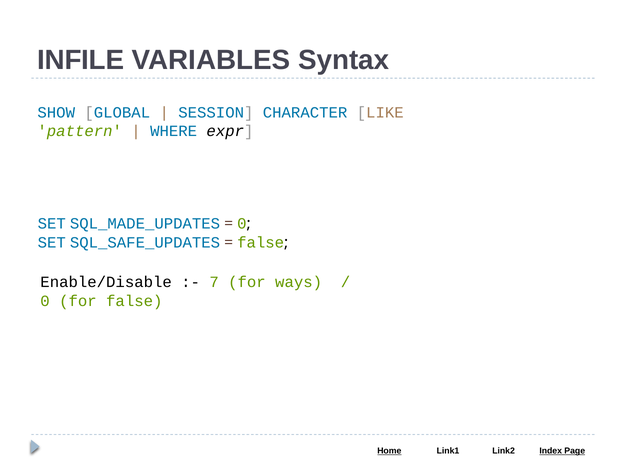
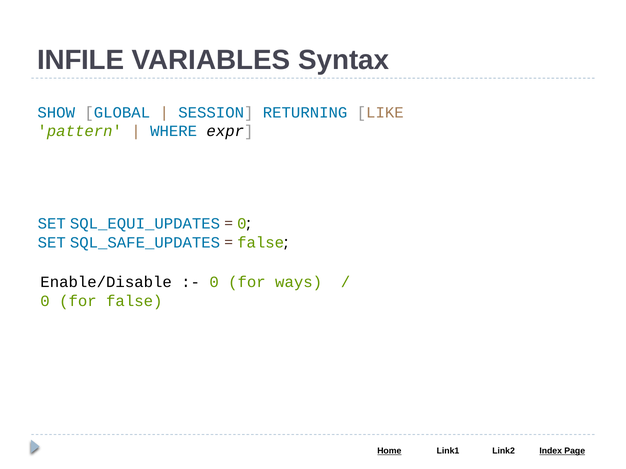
CHARACTER: CHARACTER -> RETURNING (305, 113)
SQL_MADE_UPDATES: SQL_MADE_UPDATES -> SQL_EQUI_UPDATES (145, 224)
7: 7 -> 0 (214, 283)
